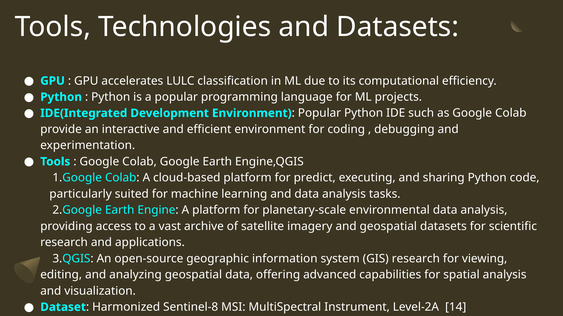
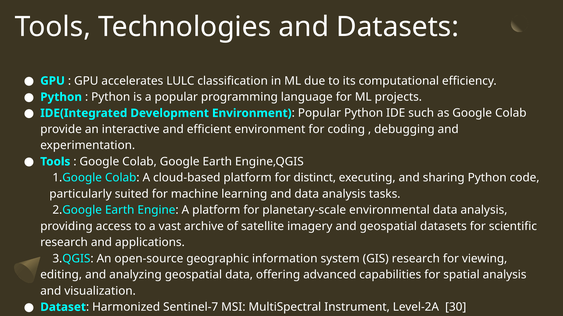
predict: predict -> distinct (315, 178)
Sentinel-8: Sentinel-8 -> Sentinel-7 (191, 308)
14: 14 -> 30 (456, 308)
